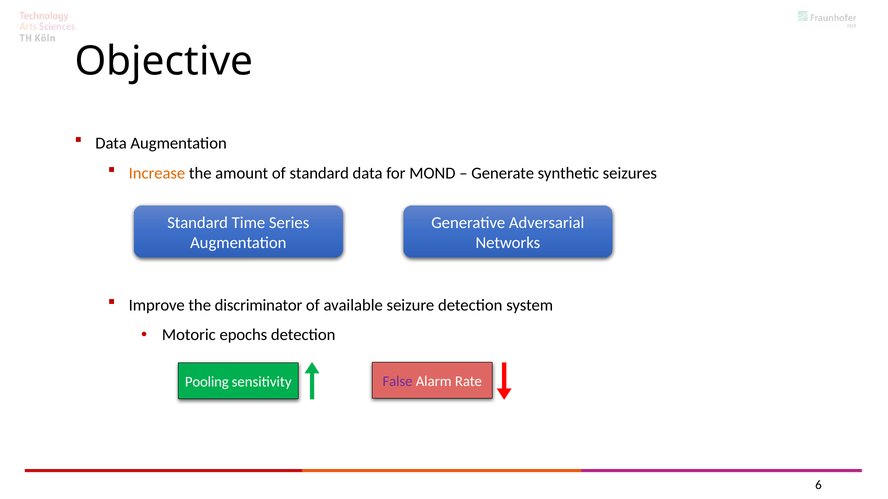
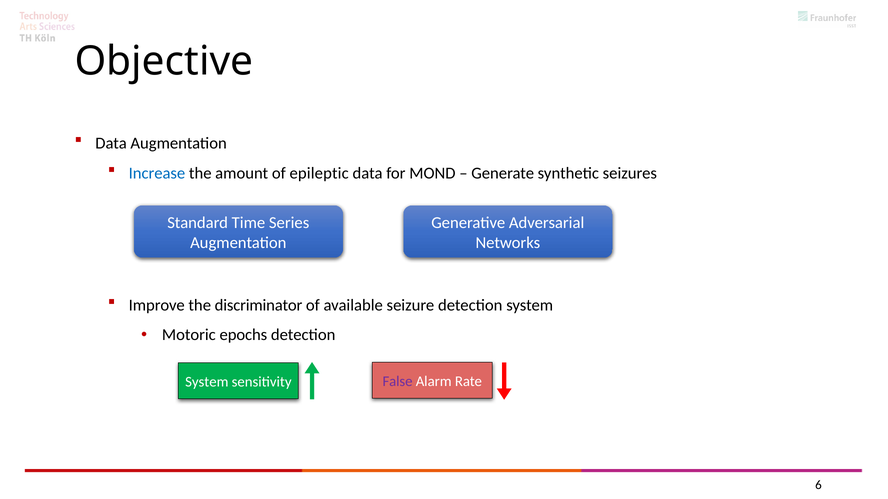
Increase colour: orange -> blue (157, 173)
of standard: standard -> epileptic (319, 173)
Pooling: Pooling -> System (207, 382)
